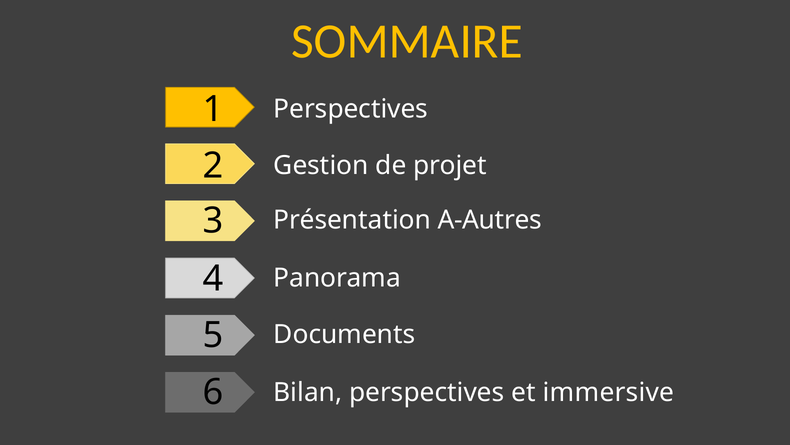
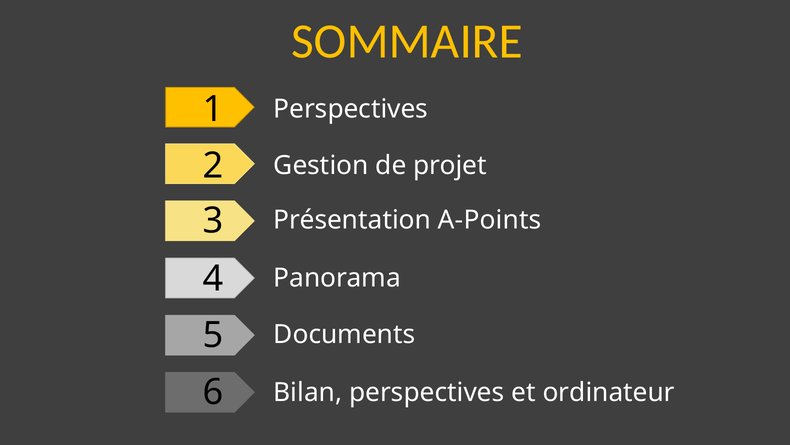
A-Autres: A-Autres -> A-Points (490, 220)
immersive: immersive -> ordinateur (609, 392)
